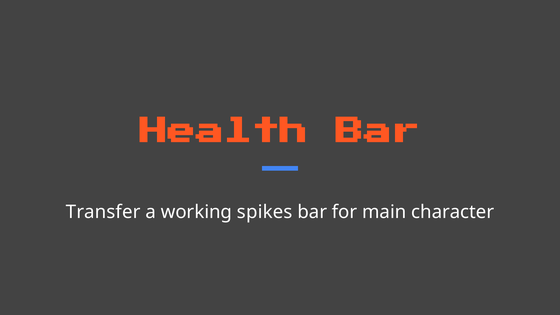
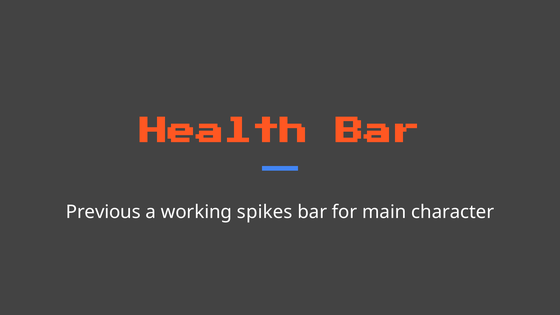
Transfer: Transfer -> Previous (103, 212)
